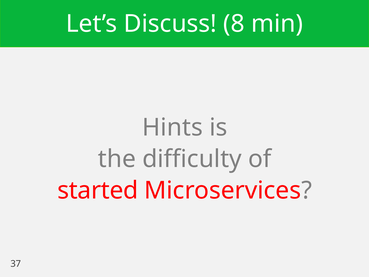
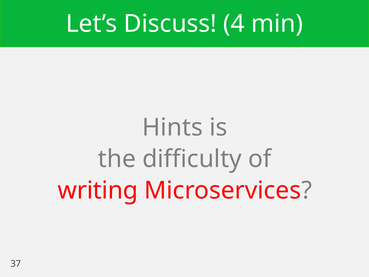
8: 8 -> 4 (234, 24)
started: started -> writing (98, 190)
